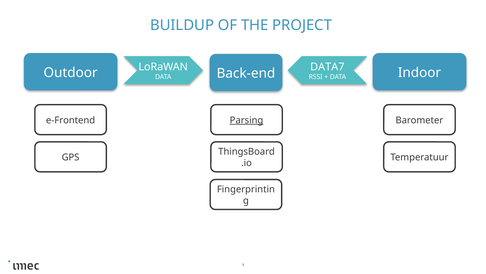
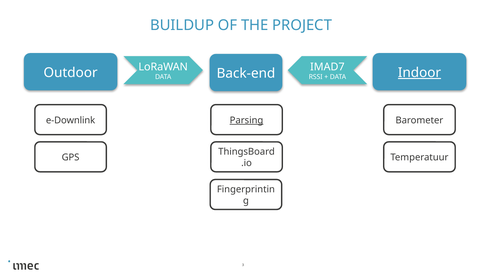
DATA7: DATA7 -> IMAD7 (327, 67)
Indoor underline: none -> present (419, 72)
e-Frontend: e-Frontend -> e-Downlink (71, 120)
